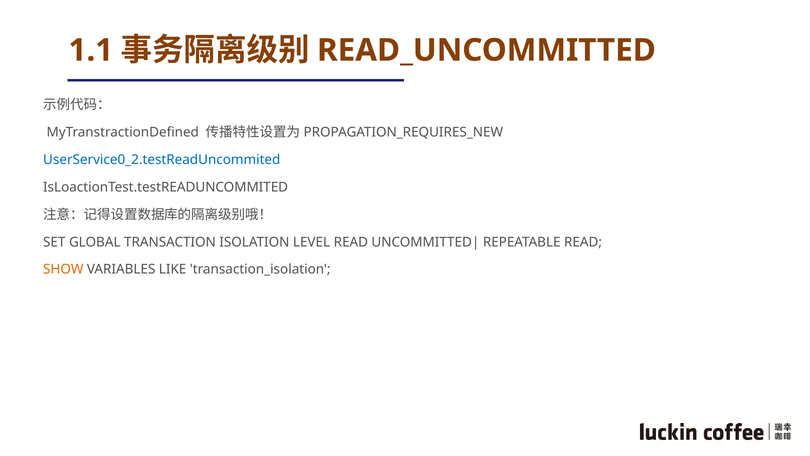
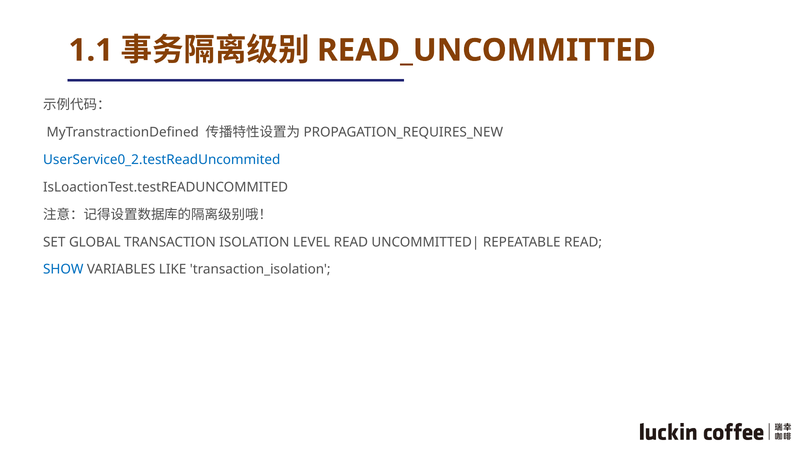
SHOW colour: orange -> blue (63, 269)
